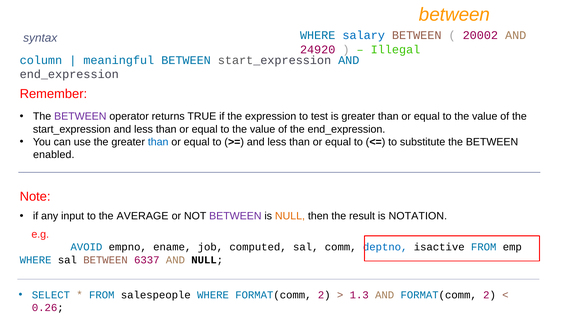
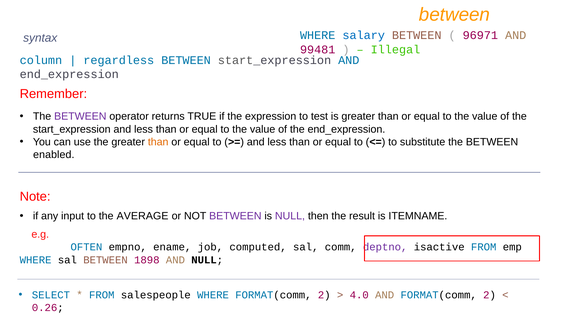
20002: 20002 -> 96971 (480, 35)
24920: 24920 -> 99481 (318, 49)
meaningful: meaningful -> regardless (119, 60)
than colour: blue -> orange (158, 142)
NULL colour: orange -> purple (290, 216)
NOTATION: NOTATION -> ITEMNAME (418, 216)
AVOID: AVOID -> OFTEN (86, 247)
deptno colour: blue -> purple (385, 247)
6337: 6337 -> 1898 (147, 260)
1.3: 1.3 -> 4.0 (359, 295)
